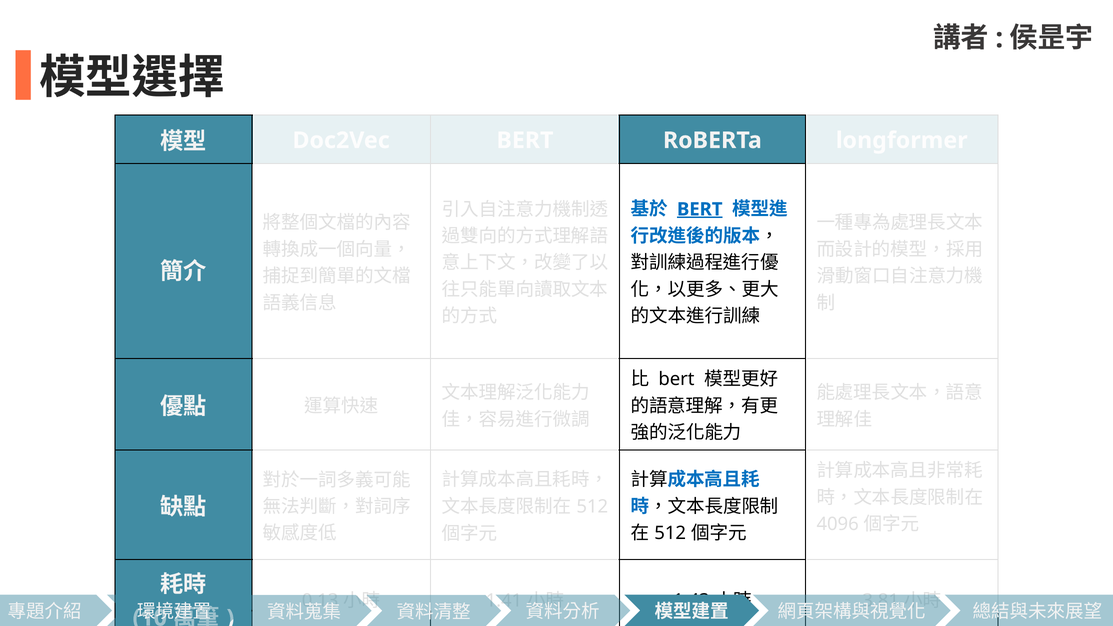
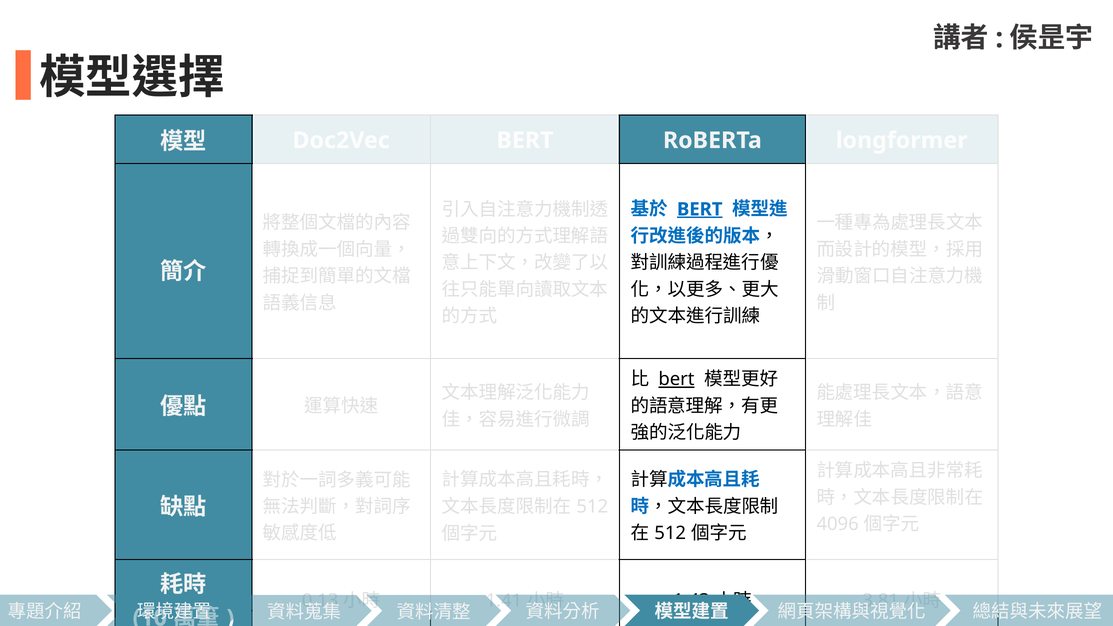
bert underline: none -> present (676, 379)
